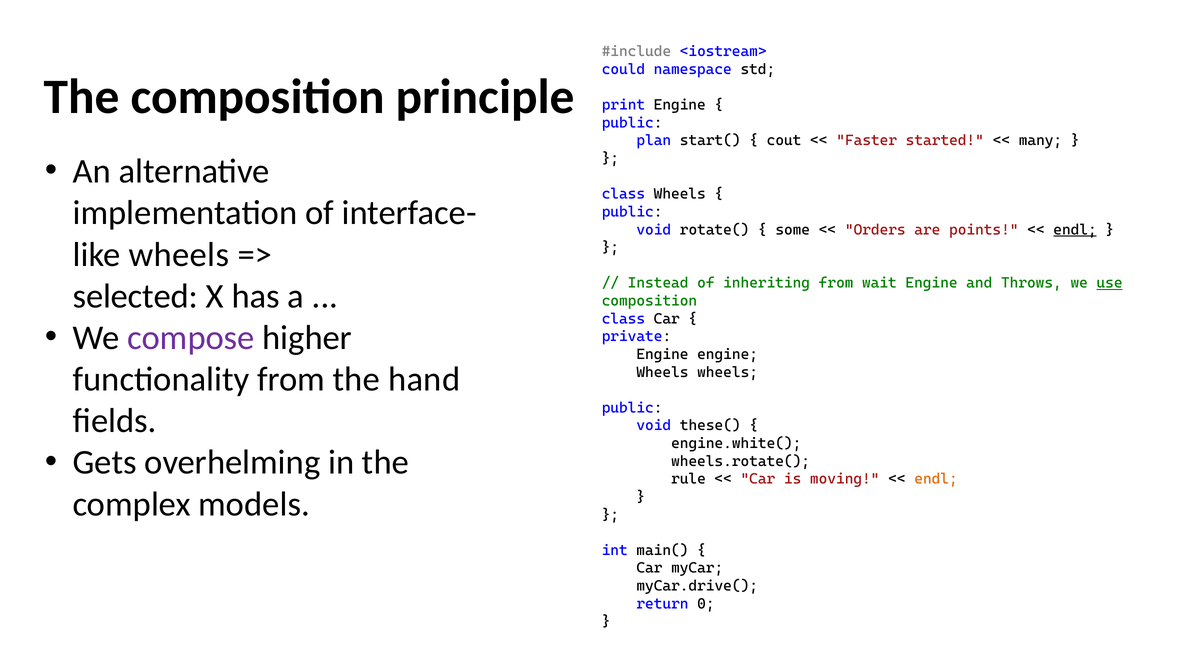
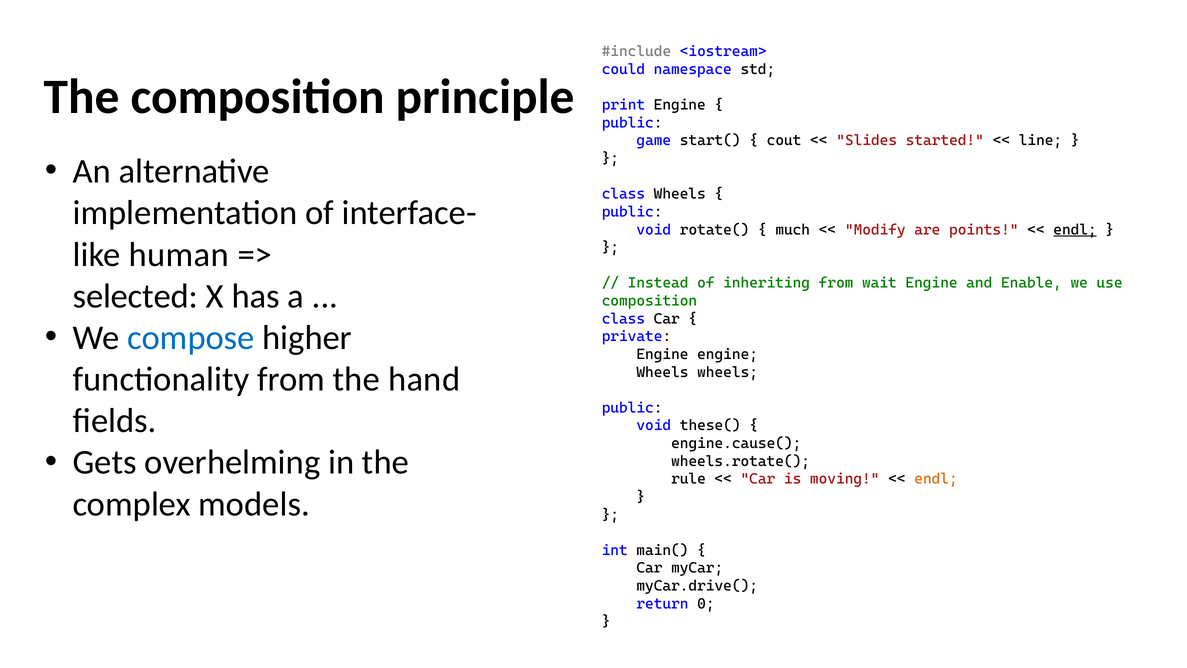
plan: plan -> game (654, 140)
Faster: Faster -> Slides (867, 140)
many: many -> line (1040, 140)
some: some -> much (793, 230)
Orders: Orders -> Modify (875, 230)
wheels: wheels -> human (179, 254)
Throws: Throws -> Enable (1031, 283)
use underline: present -> none (1110, 283)
compose colour: purple -> blue (191, 338)
engine.white(: engine.white( -> engine.cause( (736, 443)
